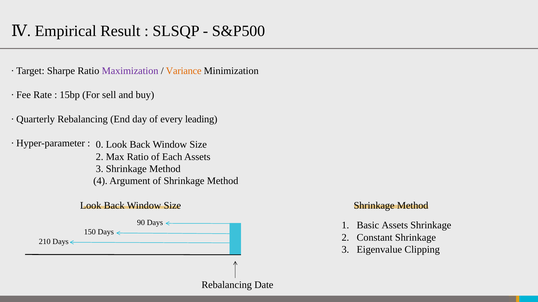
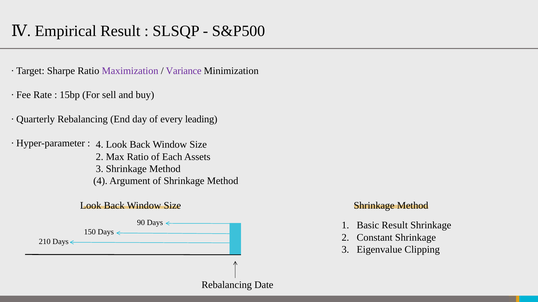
Variance colour: orange -> purple (184, 71)
0: 0 -> 4 (100, 145)
Basic Assets: Assets -> Result (395, 226)
